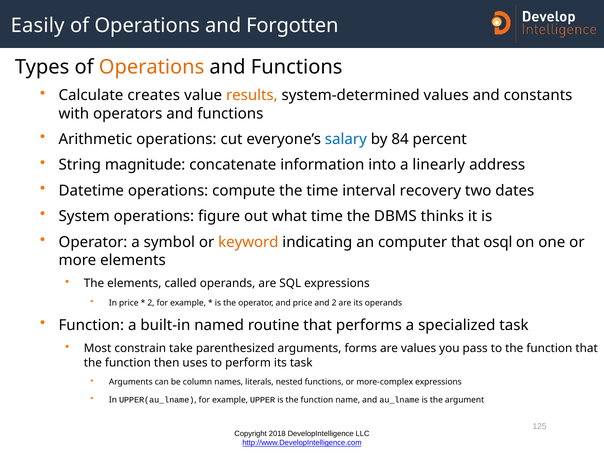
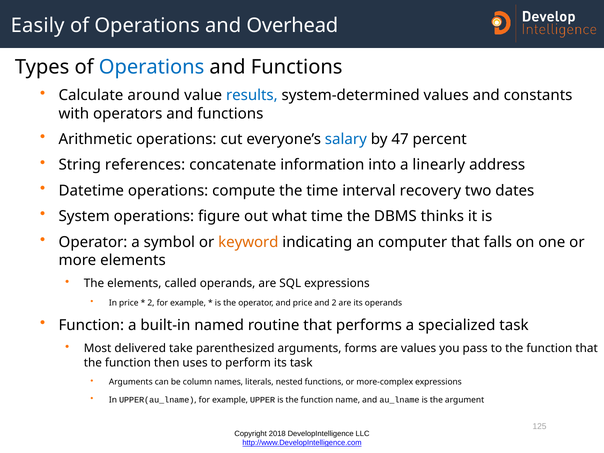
Forgotten: Forgotten -> Overhead (292, 25)
Operations colour: orange -> blue (152, 67)
creates: creates -> around (154, 96)
results colour: orange -> blue (252, 96)
84: 84 -> 47 (400, 139)
magnitude: magnitude -> references (145, 165)
osql: osql -> falls (498, 242)
constrain: constrain -> delivered (140, 349)
